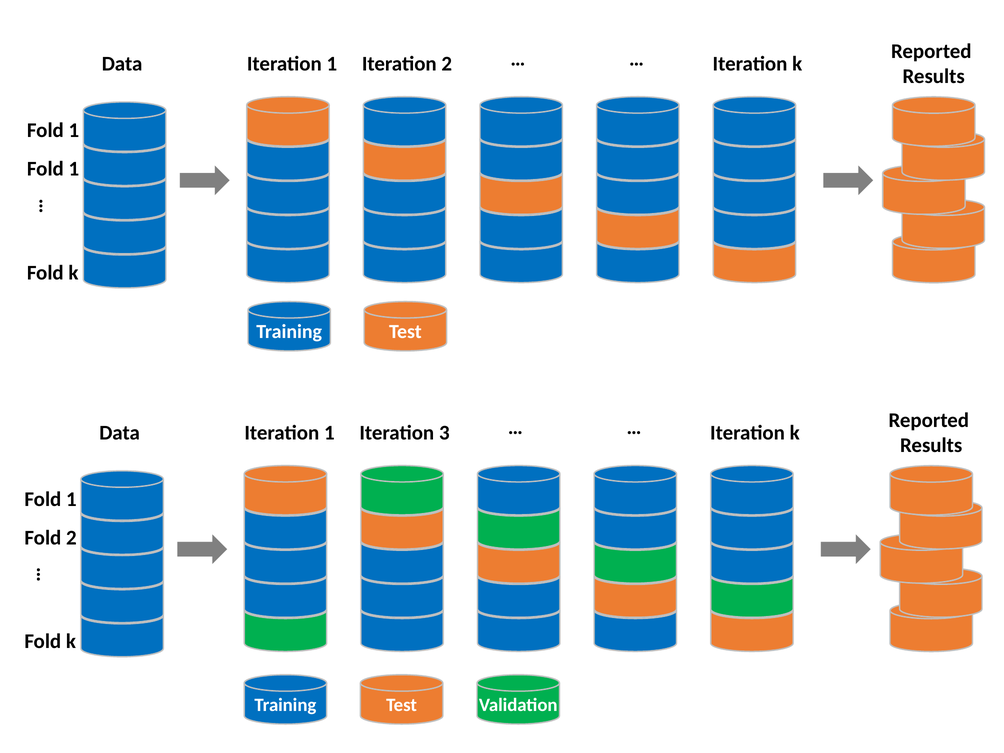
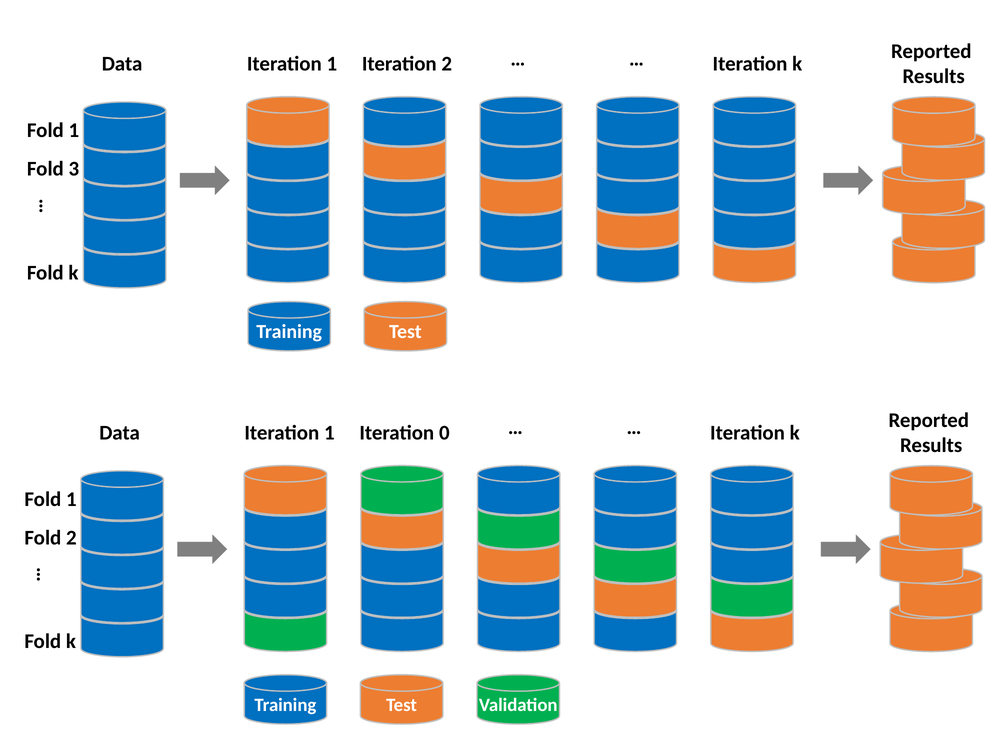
1: 1 -> 3 (74, 169)
3: 3 -> 0 (444, 433)
